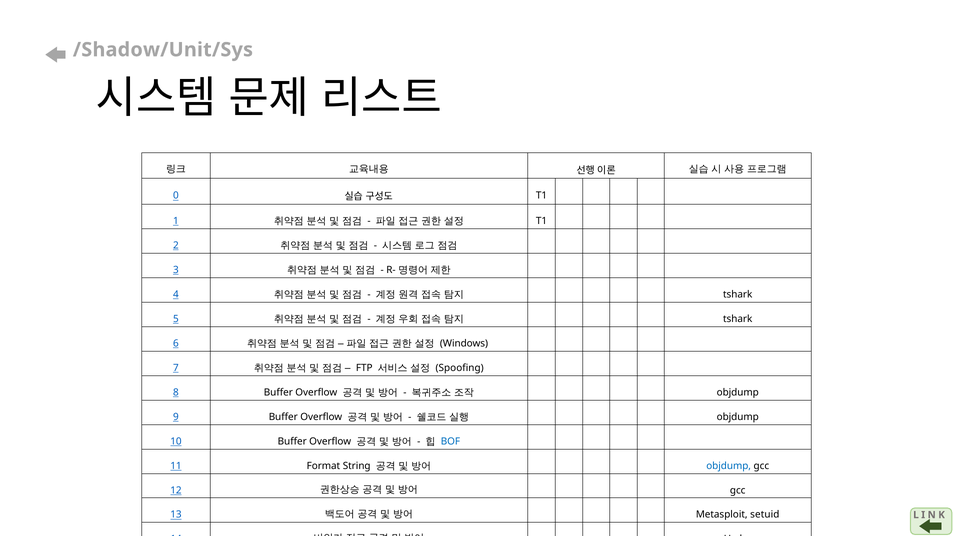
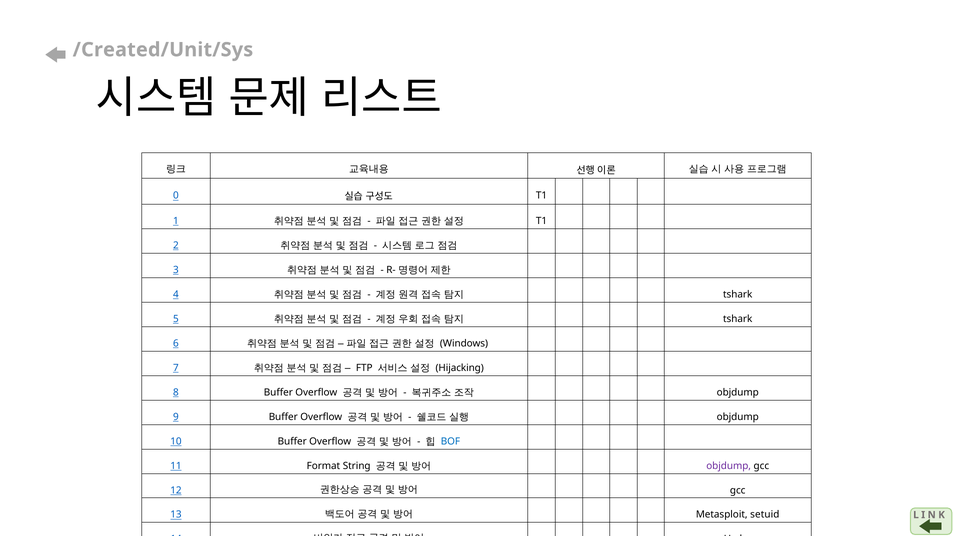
/Shadow/Unit/Sys: /Shadow/Unit/Sys -> /Created/Unit/Sys (163, 50)
Spoofing: Spoofing -> Hijacking (460, 368)
objdump colour: blue -> purple (729, 466)
